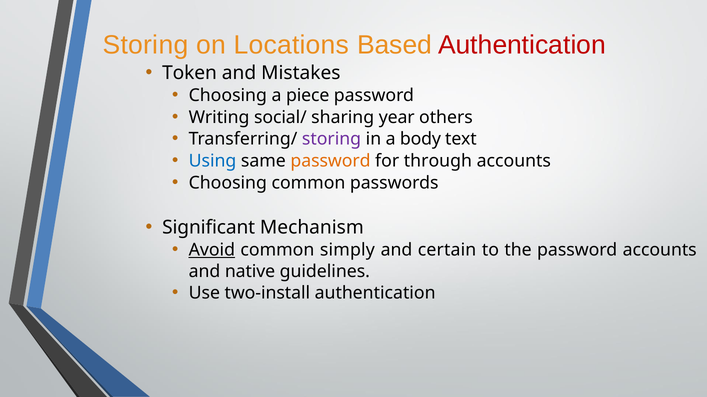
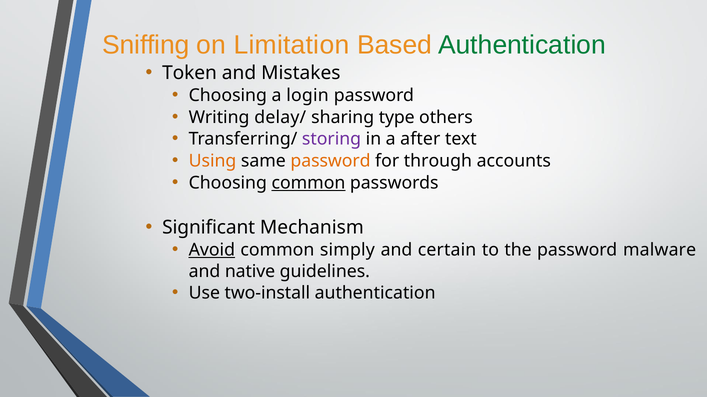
Storing: Storing -> Sniffing (146, 45)
Locations: Locations -> Limitation (291, 45)
Authentication colour: red -> green (522, 45)
piece: piece -> login (308, 96)
social/: social/ -> delay/ (280, 117)
year: year -> type (397, 117)
body: body -> after (420, 139)
Using colour: blue -> orange (213, 161)
common underline: none -> present (308, 183)
password accounts: accounts -> malware (660, 250)
